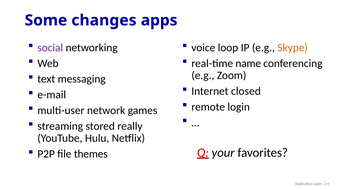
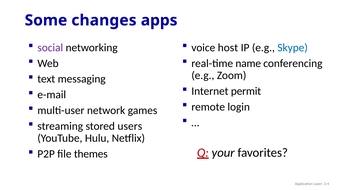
loop: loop -> host (228, 48)
Skype colour: orange -> blue (293, 48)
closed: closed -> permit (246, 91)
really: really -> users (130, 126)
